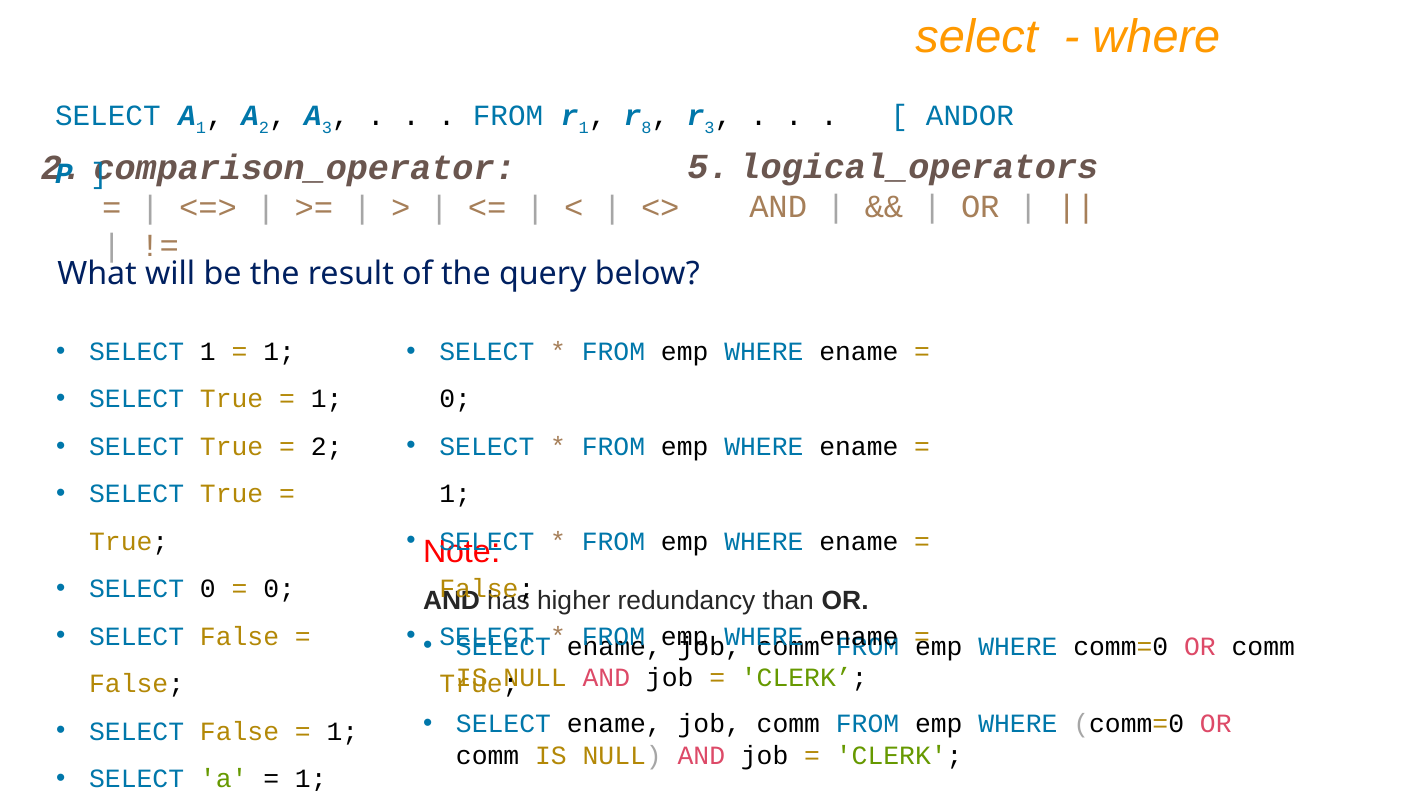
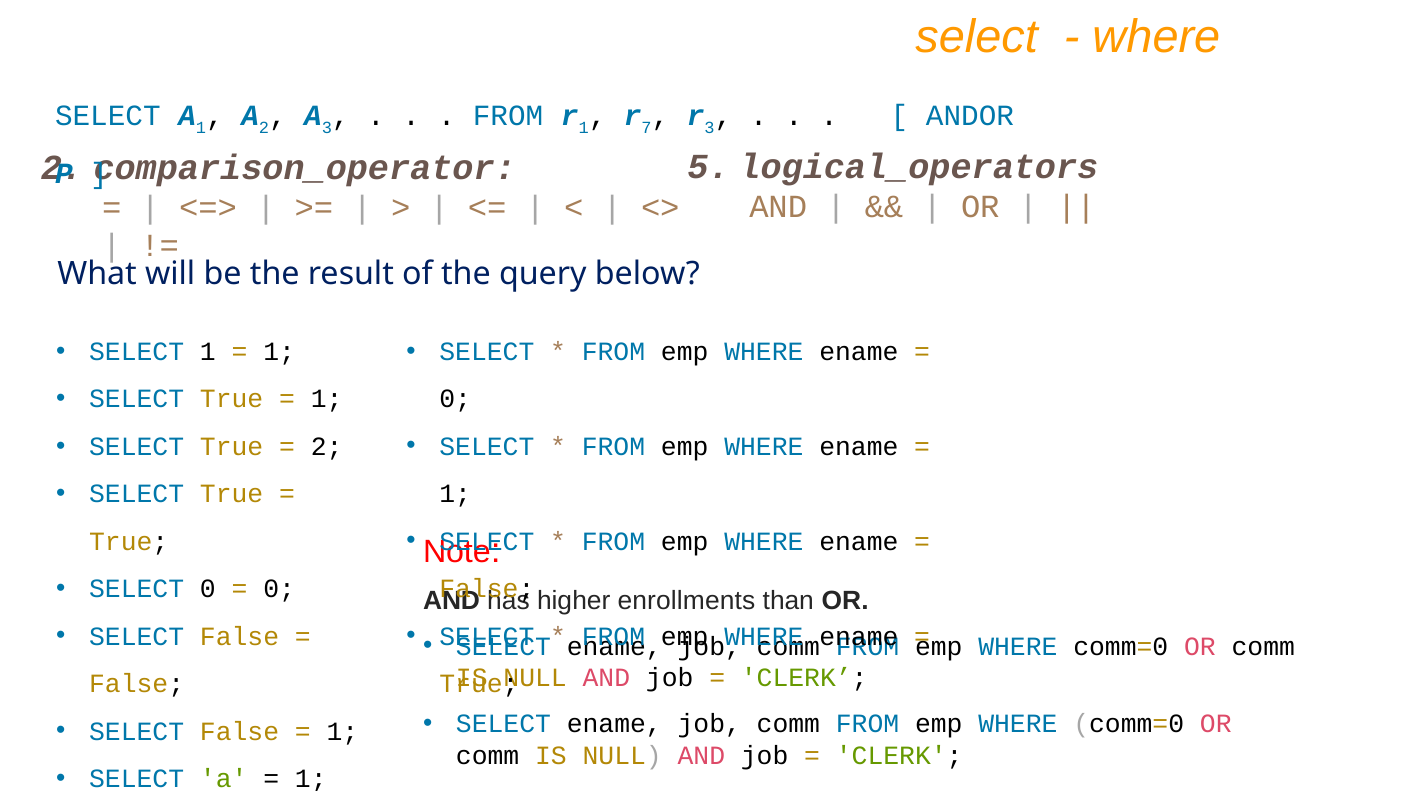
8: 8 -> 7 (647, 128)
redundancy: redundancy -> enrollments (686, 601)
